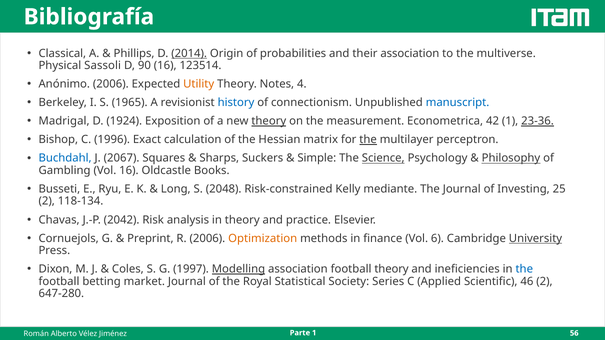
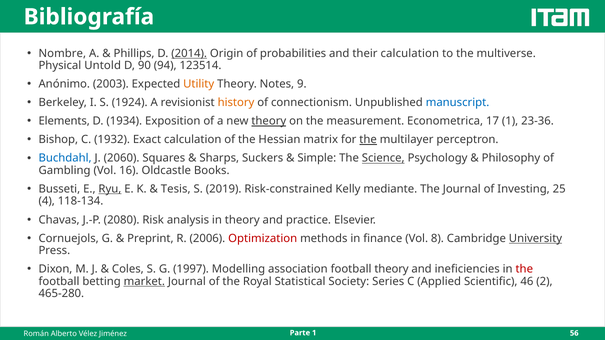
Classical: Classical -> Nombre (62, 53)
their association: association -> calculation (410, 53)
Sassoli: Sassoli -> Untold (103, 66)
90 16: 16 -> 94 (165, 66)
Anónimo 2006: 2006 -> 2003 (111, 84)
4: 4 -> 9 (302, 84)
1965: 1965 -> 1924 (130, 103)
history colour: blue -> orange (236, 103)
Madrigal: Madrigal -> Elements (64, 121)
1924: 1924 -> 1934 (124, 121)
42: 42 -> 17 (493, 121)
23-36 underline: present -> none (538, 121)
1996: 1996 -> 1932 (112, 140)
2067: 2067 -> 2060 (122, 158)
Philosophy underline: present -> none (511, 158)
Ryu underline: none -> present (110, 189)
Long: Long -> Tesis (176, 189)
2048: 2048 -> 2019 (224, 189)
2: 2 -> 4 (47, 201)
2042: 2042 -> 2080 (122, 220)
Optimization colour: orange -> red (263, 239)
6: 6 -> 8 (437, 239)
Modelling underline: present -> none (238, 269)
the colour: blue -> red (524, 269)
market underline: none -> present (144, 282)
647-280: 647-280 -> 465-280 (61, 294)
